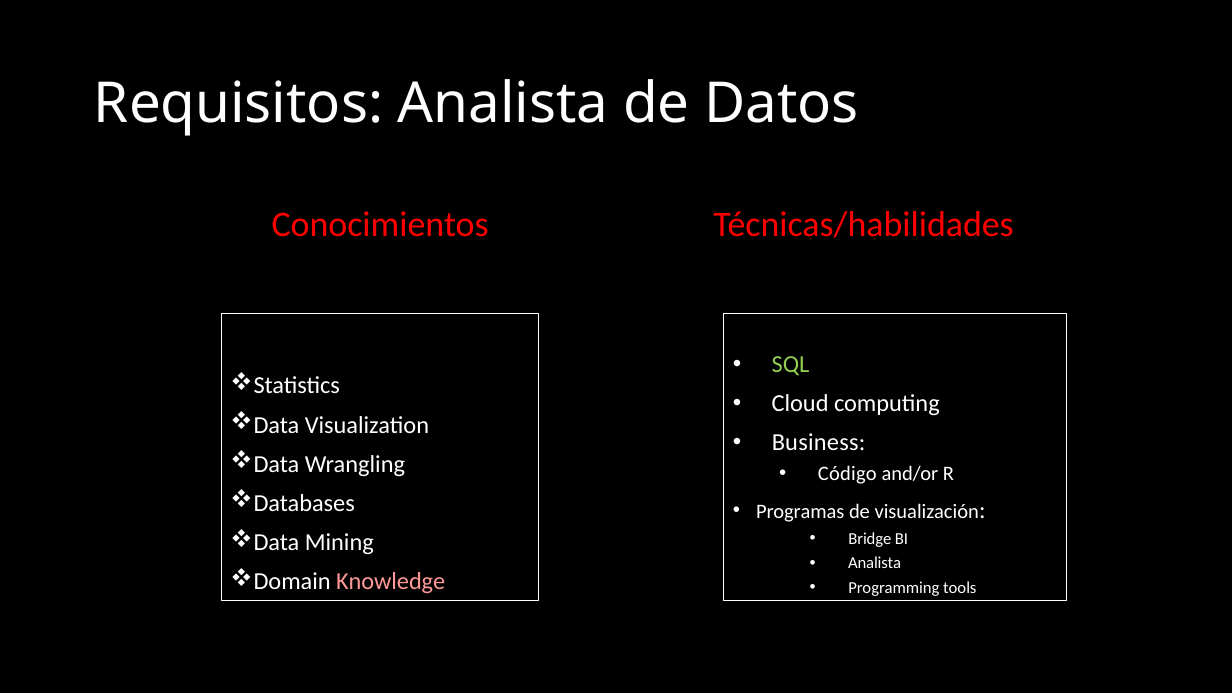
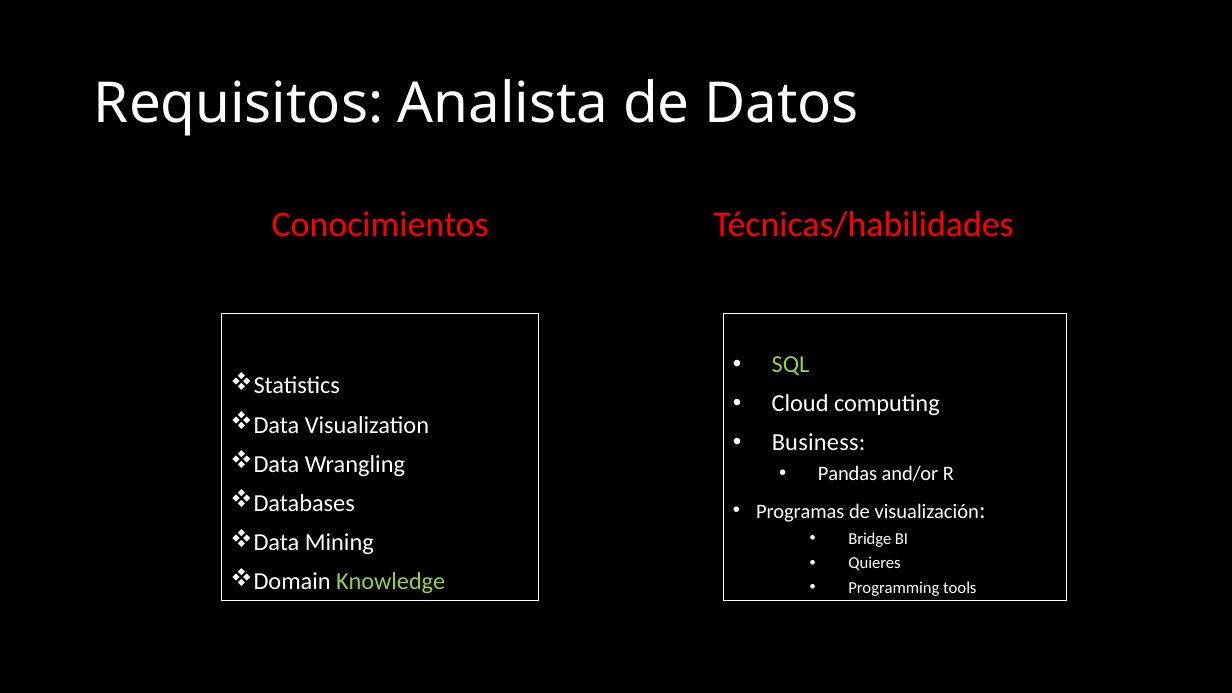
Código: Código -> Pandas (847, 473)
Analista: Analista -> Quieres (875, 563)
Knowledge colour: pink -> light green (391, 582)
